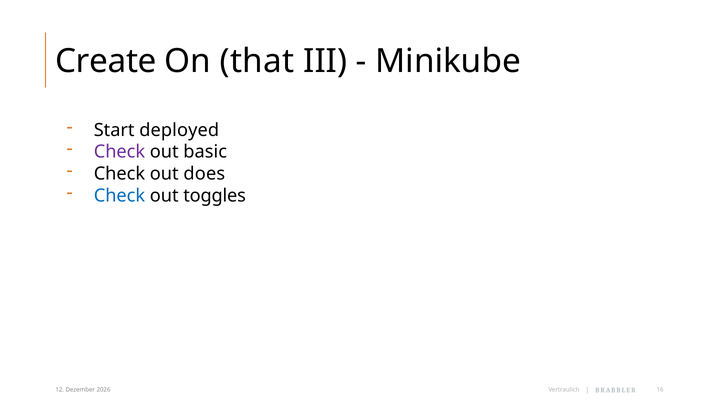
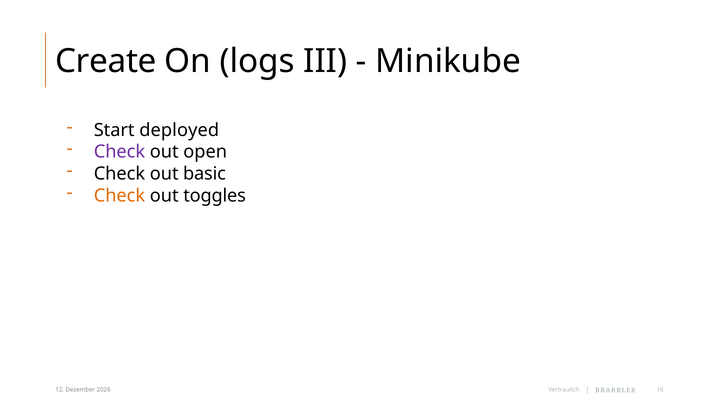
that: that -> logs (257, 61)
basic: basic -> open (205, 152)
does: does -> basic (204, 174)
Check colour: blue -> orange (119, 196)
